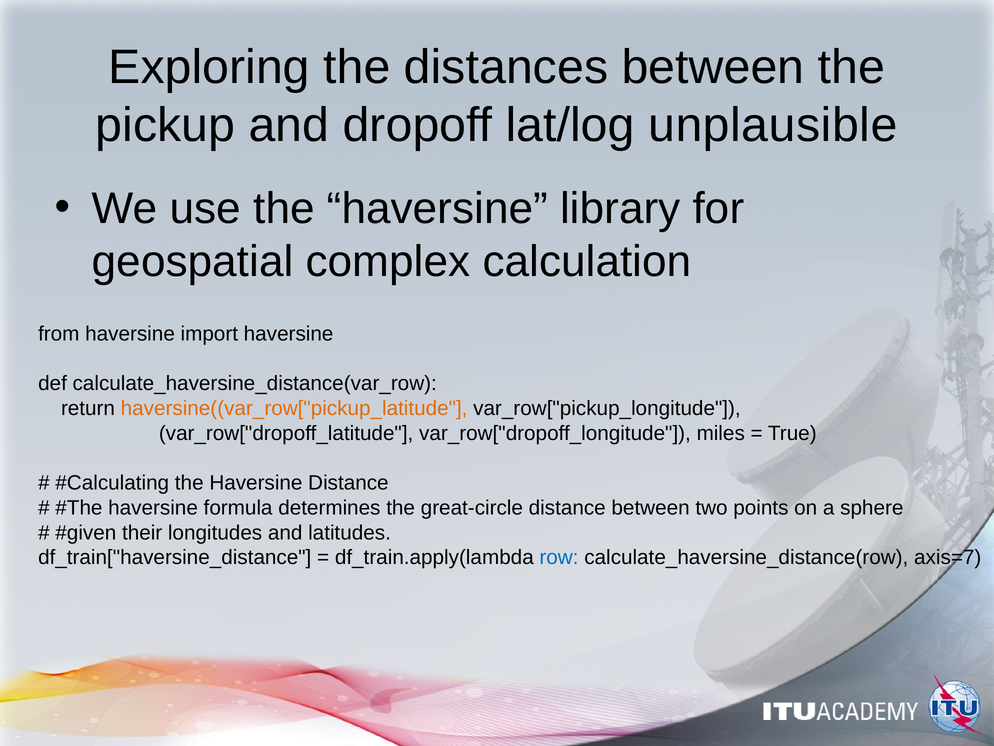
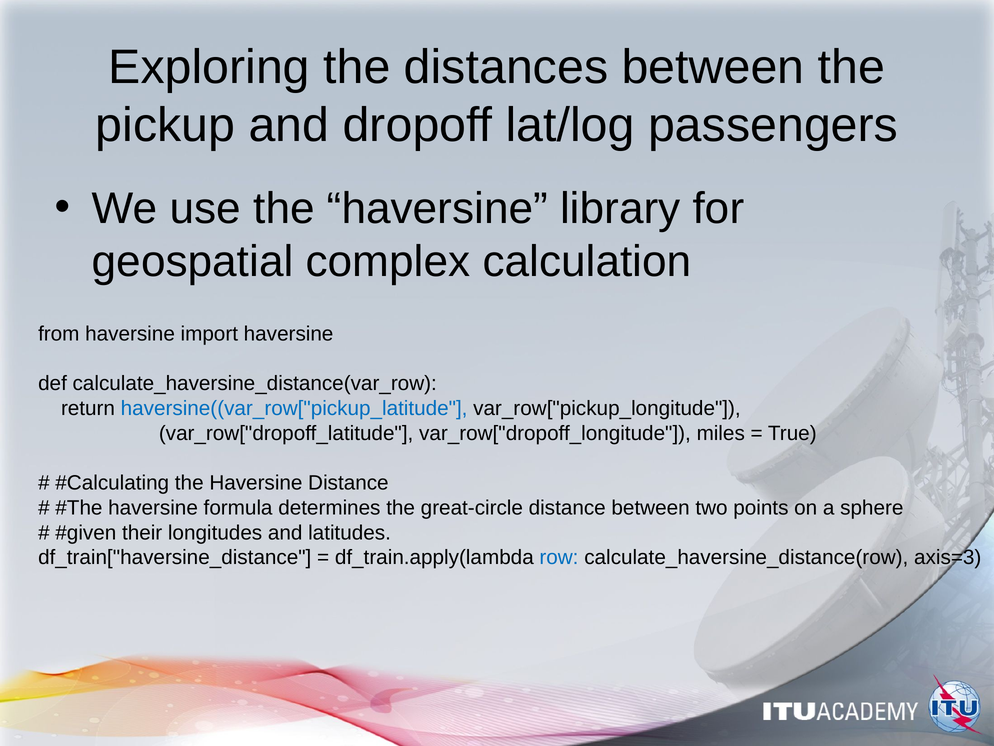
unplausible: unplausible -> passengers (773, 125)
haversine((var_row["pickup_latitude colour: orange -> blue (294, 408)
axis=7: axis=7 -> axis=3 (948, 557)
